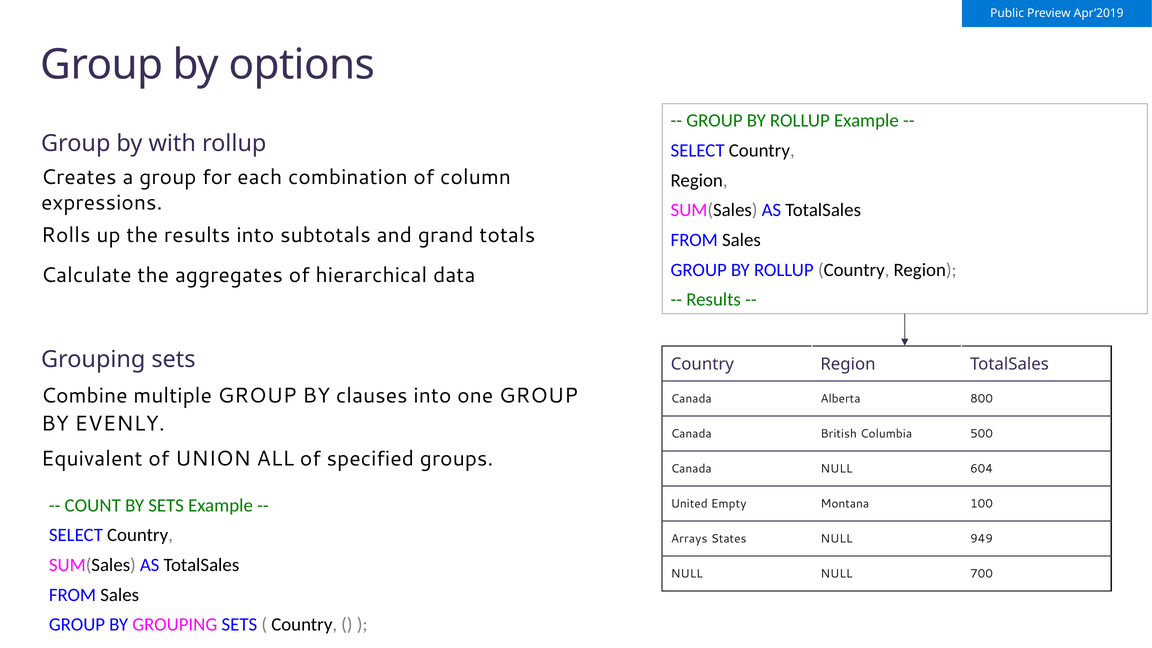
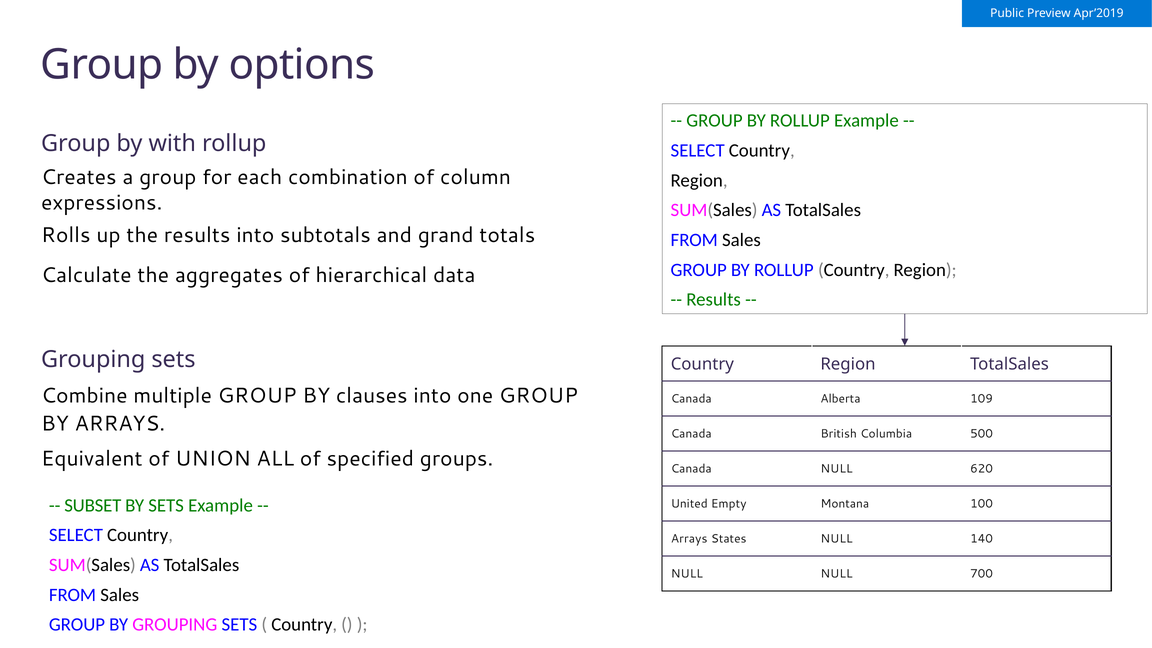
800: 800 -> 109 (982, 399)
BY EVENLY: EVENLY -> ARRAYS (120, 424)
604: 604 -> 620 (982, 469)
COUNT: COUNT -> SUBSET (93, 505)
949: 949 -> 140 (982, 539)
